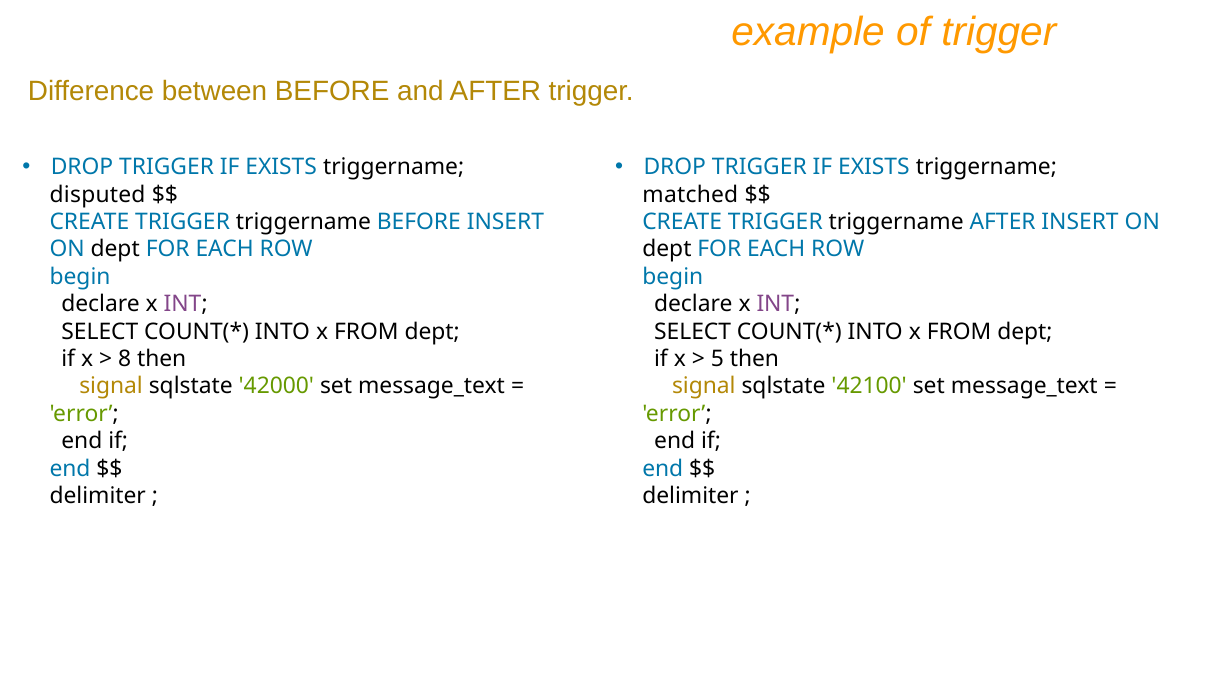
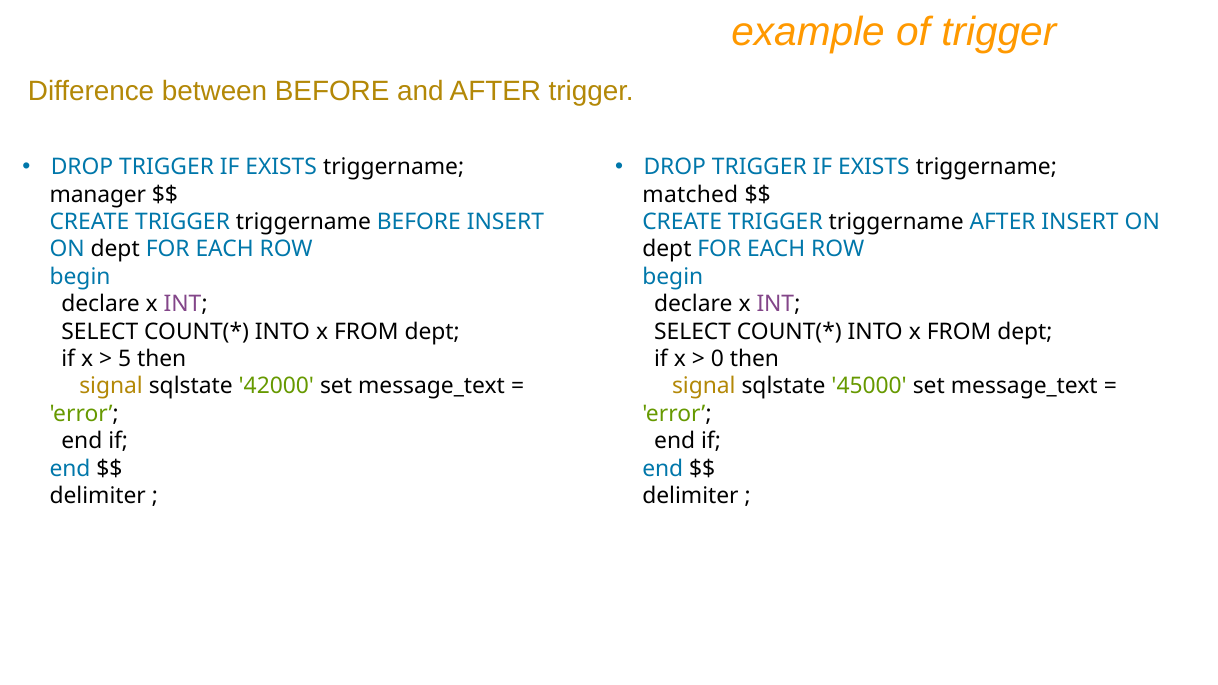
disputed: disputed -> manager (98, 195)
8: 8 -> 5 (125, 359)
5: 5 -> 0 (717, 359)
42100: 42100 -> 45000 (869, 386)
